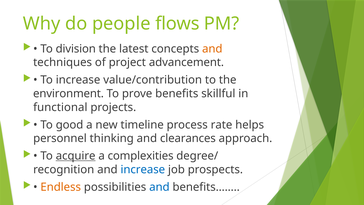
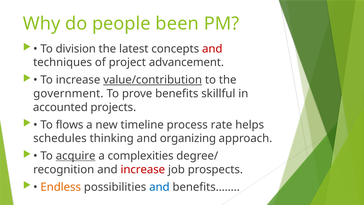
flows: flows -> been (177, 24)
and colour: orange -> red (212, 49)
value/contribution underline: none -> present (153, 80)
environment: environment -> government (68, 94)
functional: functional -> accounted (60, 107)
good: good -> flows (70, 125)
personnel: personnel -> schedules (60, 138)
clearances: clearances -> organizing (188, 138)
increase colour: blue -> red (143, 169)
